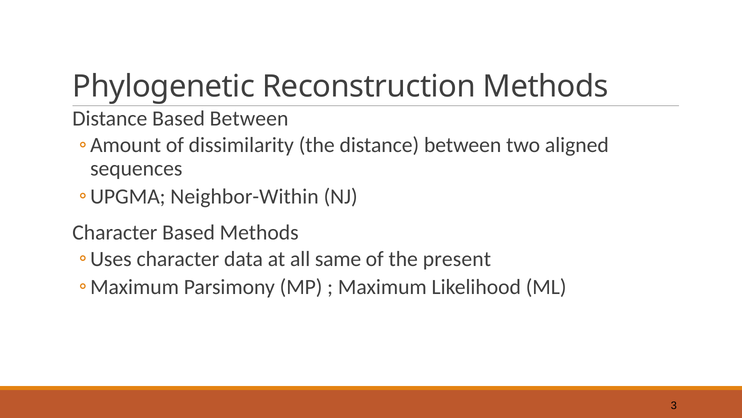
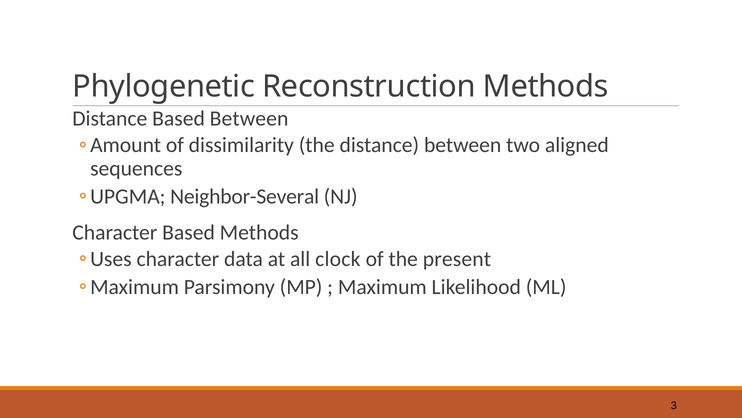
Neighbor-Within: Neighbor-Within -> Neighbor-Several (245, 196)
same: same -> clock (338, 259)
